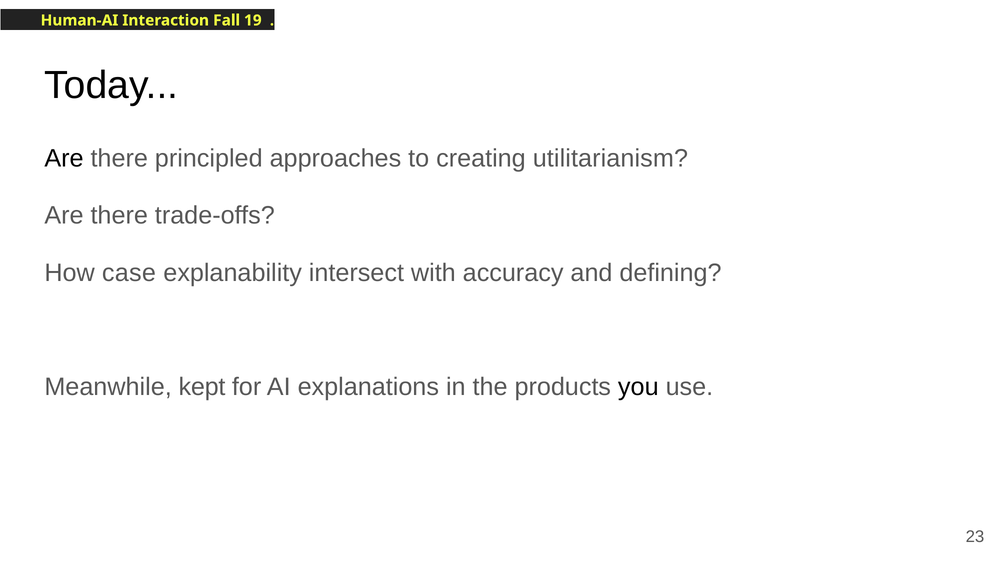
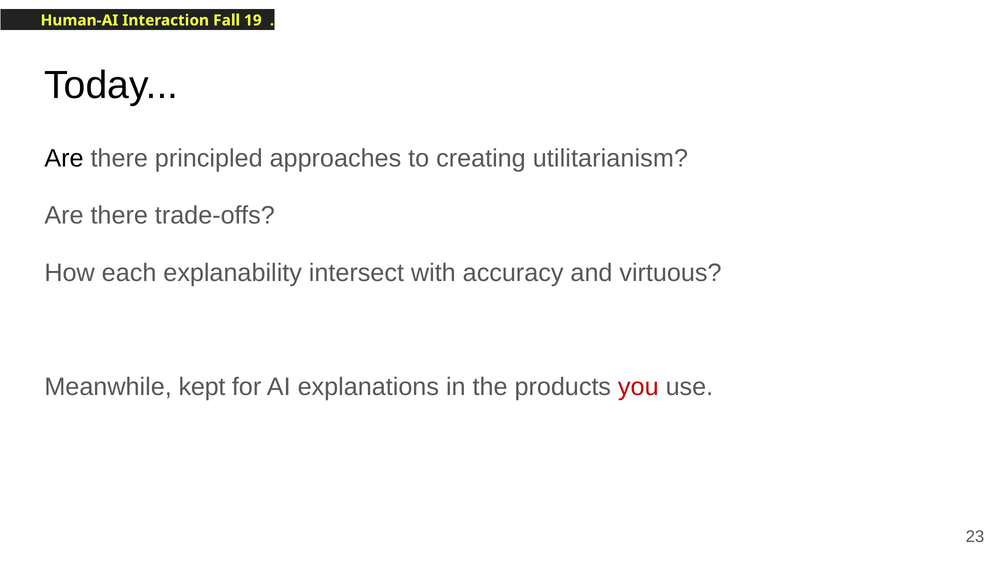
case: case -> each (129, 273)
defining: defining -> virtuous (670, 273)
you colour: black -> red (638, 387)
